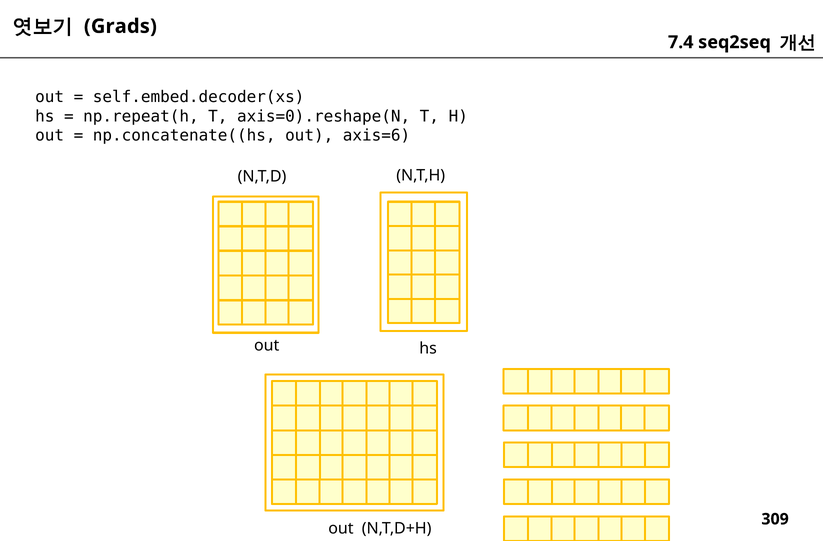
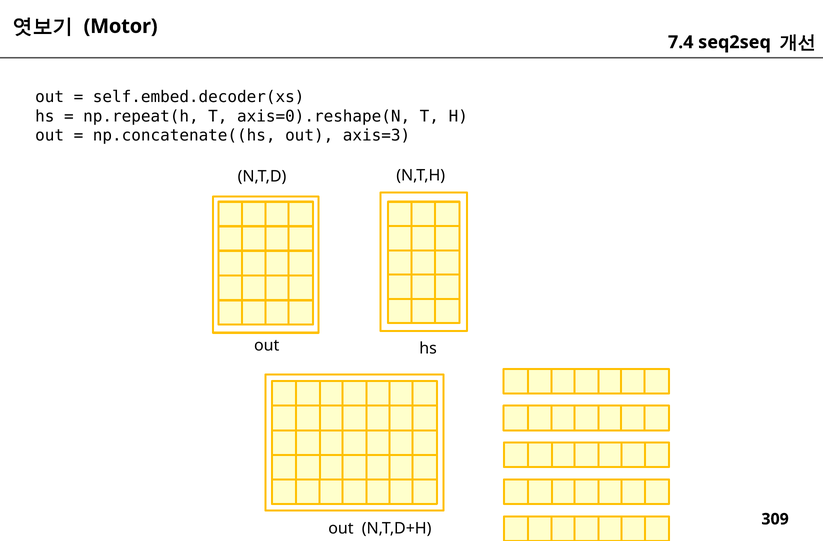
Grads: Grads -> Motor (121, 26)
axis=6: axis=6 -> axis=3 (377, 135)
